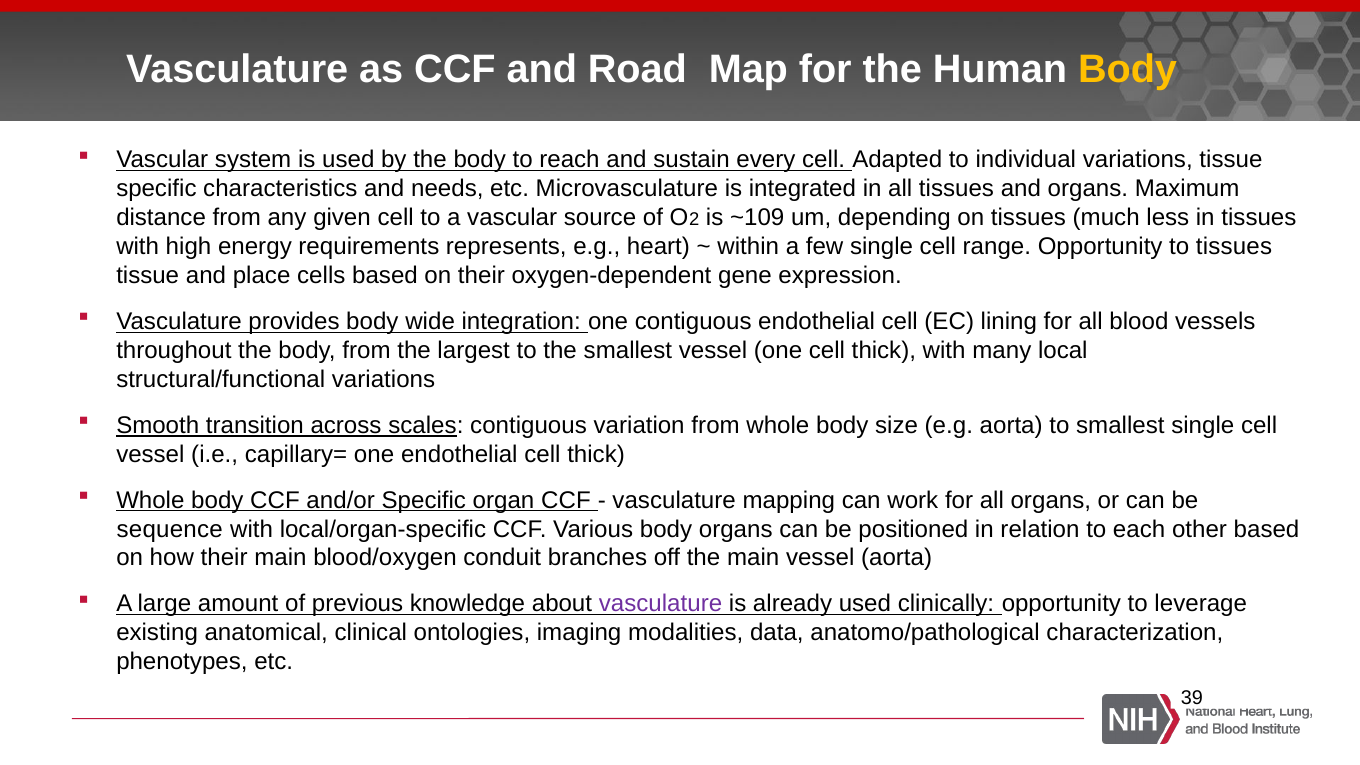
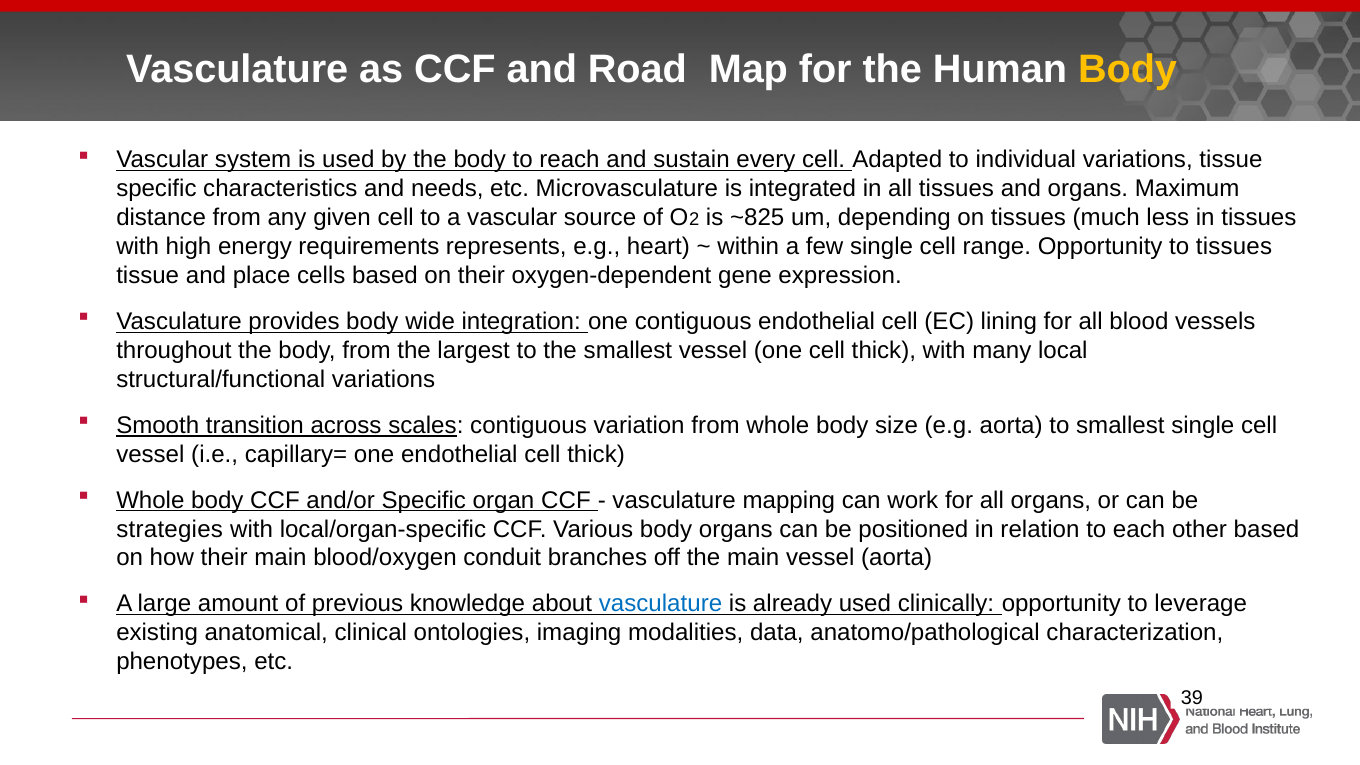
~109: ~109 -> ~825 (757, 218)
sequence: sequence -> strategies (170, 529)
vasculature colour: purple -> blue (660, 604)
